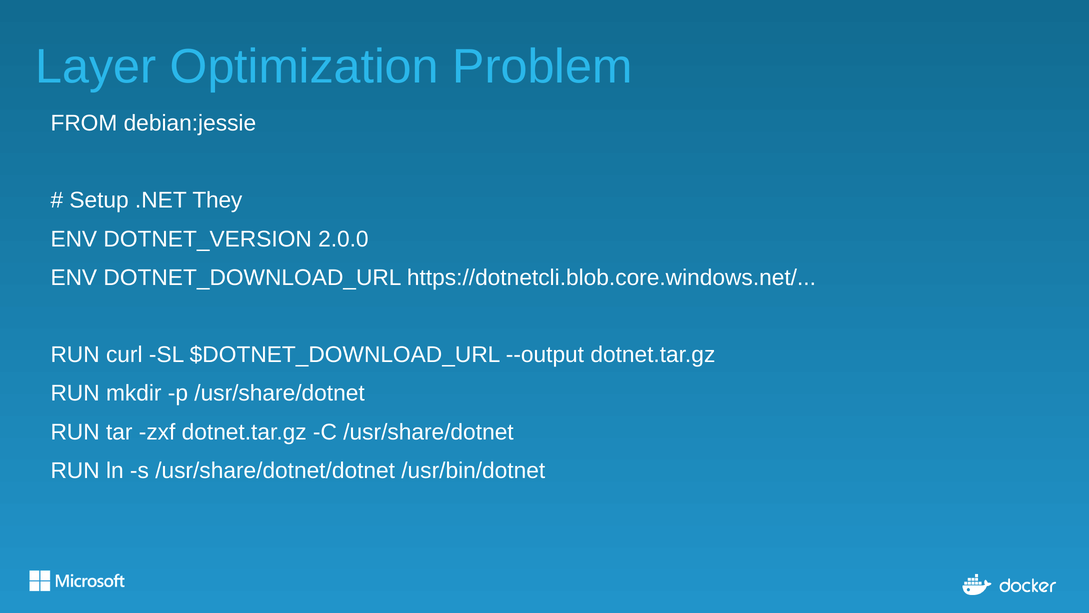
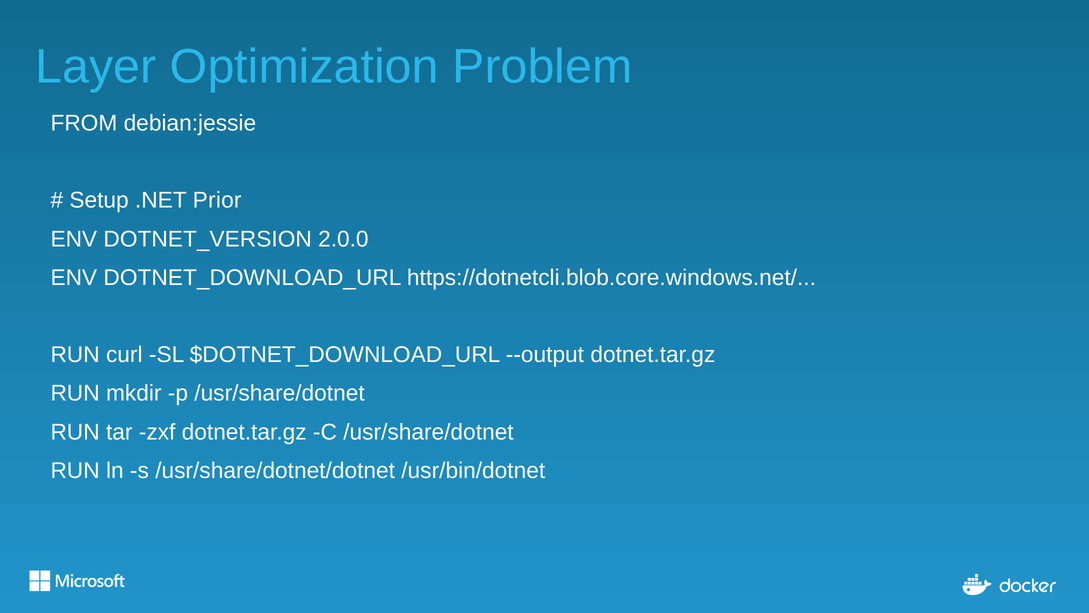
They: They -> Prior (217, 200)
